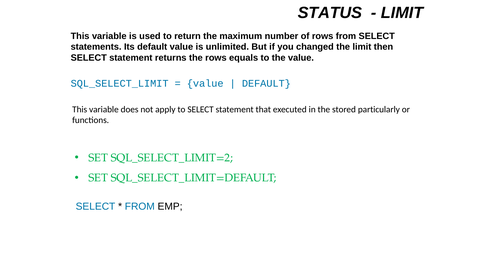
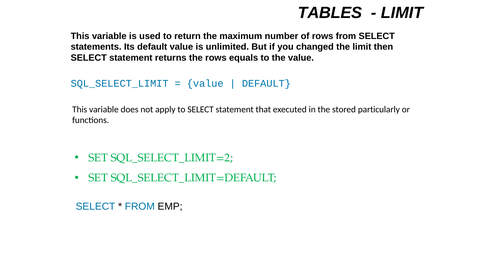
STATUS: STATUS -> TABLES (330, 13)
